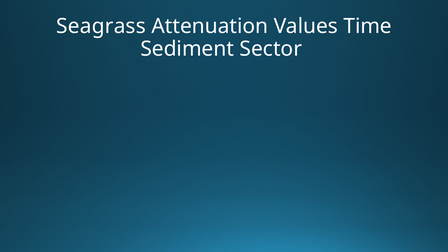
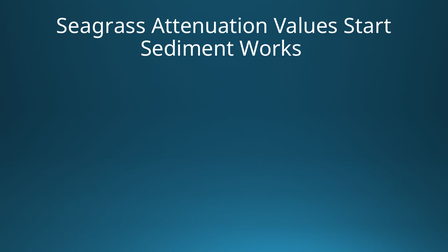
Time: Time -> Start (367, 26)
Sector: Sector -> Works (271, 49)
